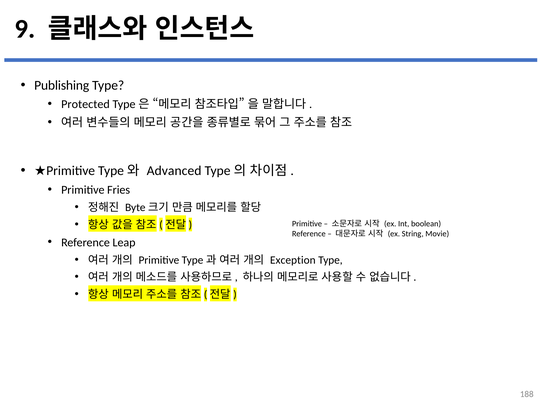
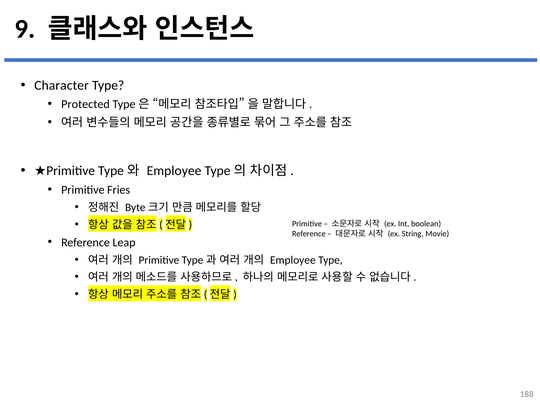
Publishing: Publishing -> Character (62, 85)
Advanced: Advanced -> Employee (174, 171)
Exception: Exception -> Employee (293, 260)
